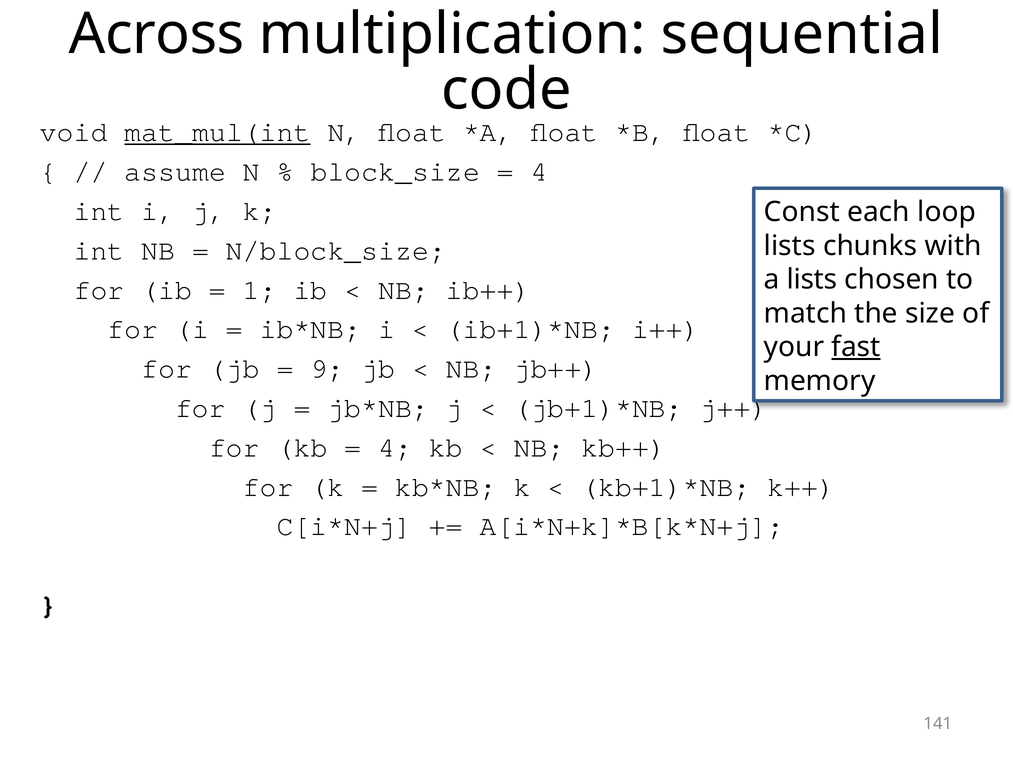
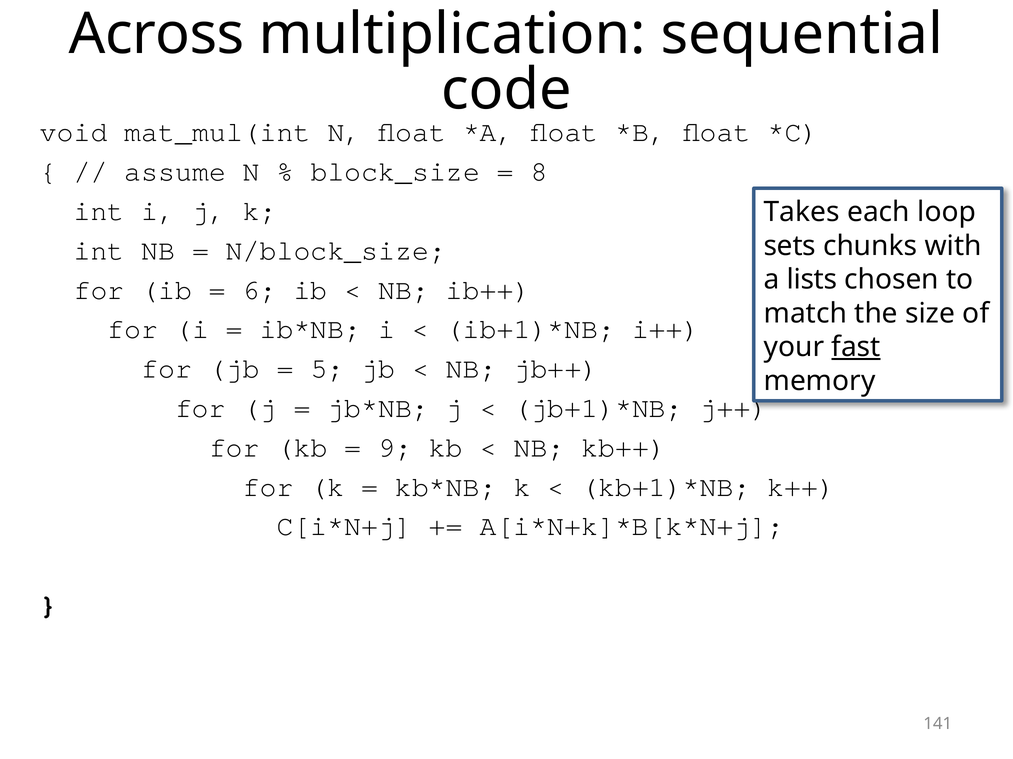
mat_mul(int underline: present -> none (218, 132)
4: 4 -> 8 (539, 172)
Const: Const -> Takes (802, 212)
lists: lists -> sets (790, 246)
1: 1 -> 6 (260, 290)
9: 9 -> 5 (327, 369)
4: 4 -> 9 (395, 448)
